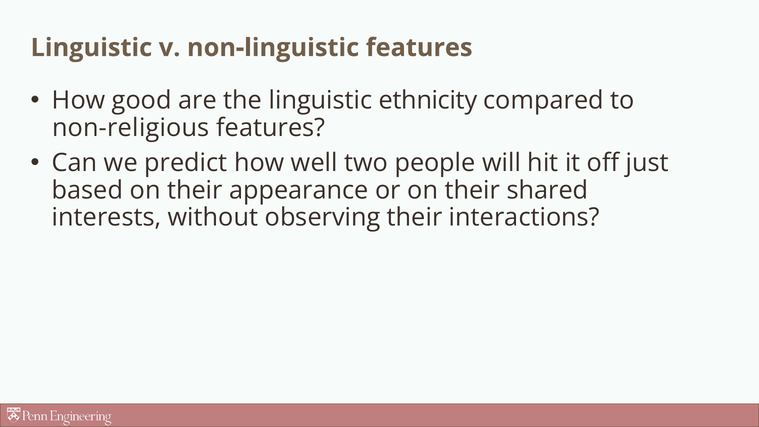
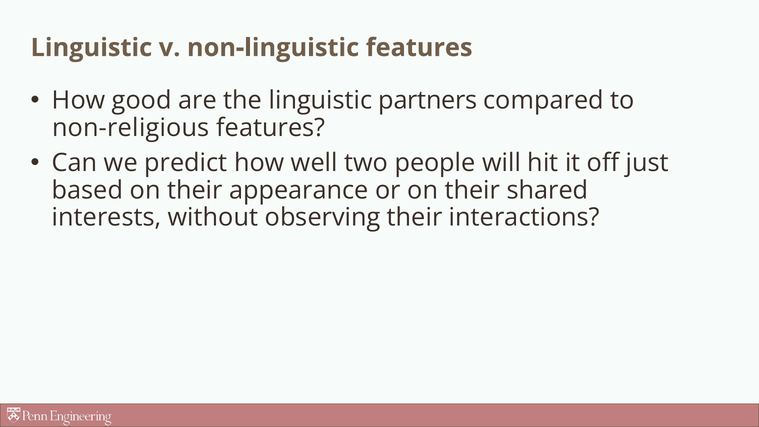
ethnicity: ethnicity -> partners (428, 100)
